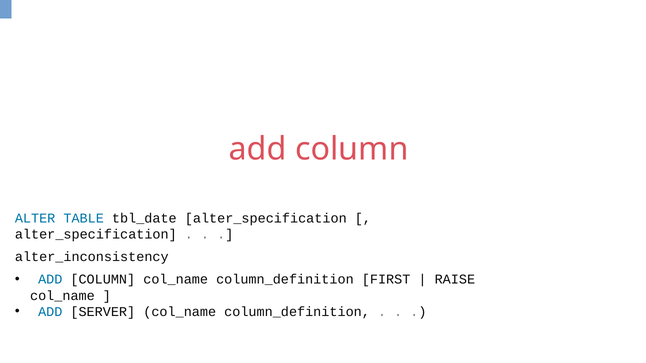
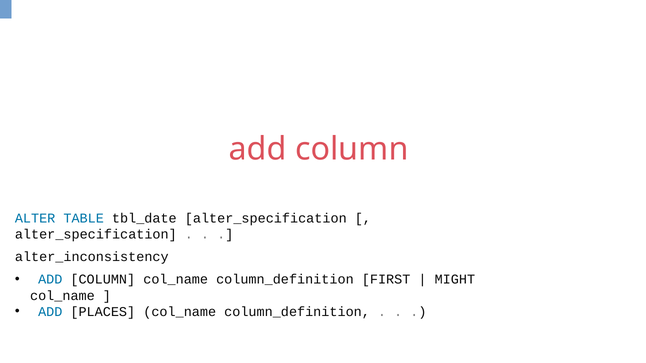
RAISE: RAISE -> MIGHT (455, 280)
SERVER: SERVER -> PLACES (103, 312)
